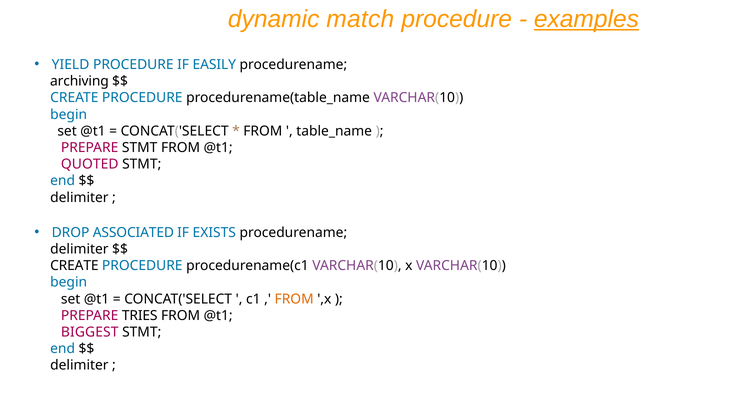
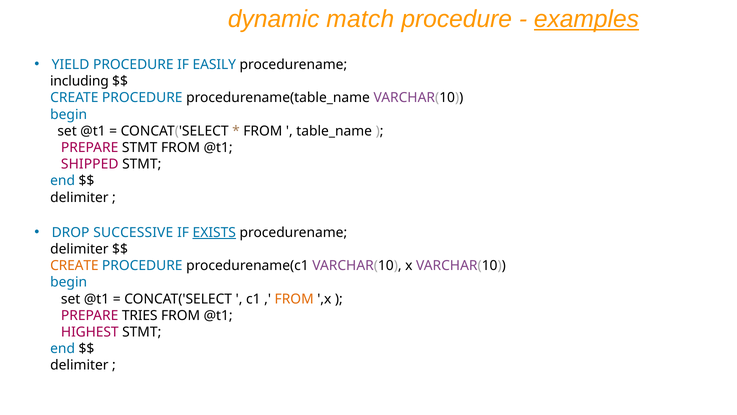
archiving: archiving -> including (79, 81)
QUOTED: QUOTED -> SHIPPED (90, 164)
ASSOCIATED: ASSOCIATED -> SUCCESSIVE (133, 232)
EXISTS underline: none -> present (214, 232)
CREATE colour: black -> orange (74, 265)
BIGGEST: BIGGEST -> HIGHEST (90, 332)
